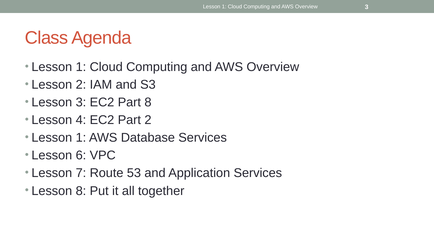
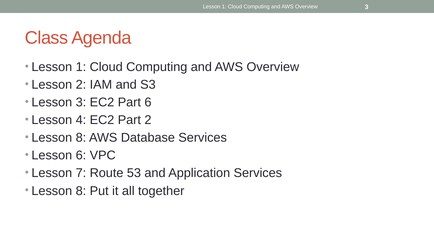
Part 8: 8 -> 6 (148, 102)
1: 1 -> 8 (81, 138)
